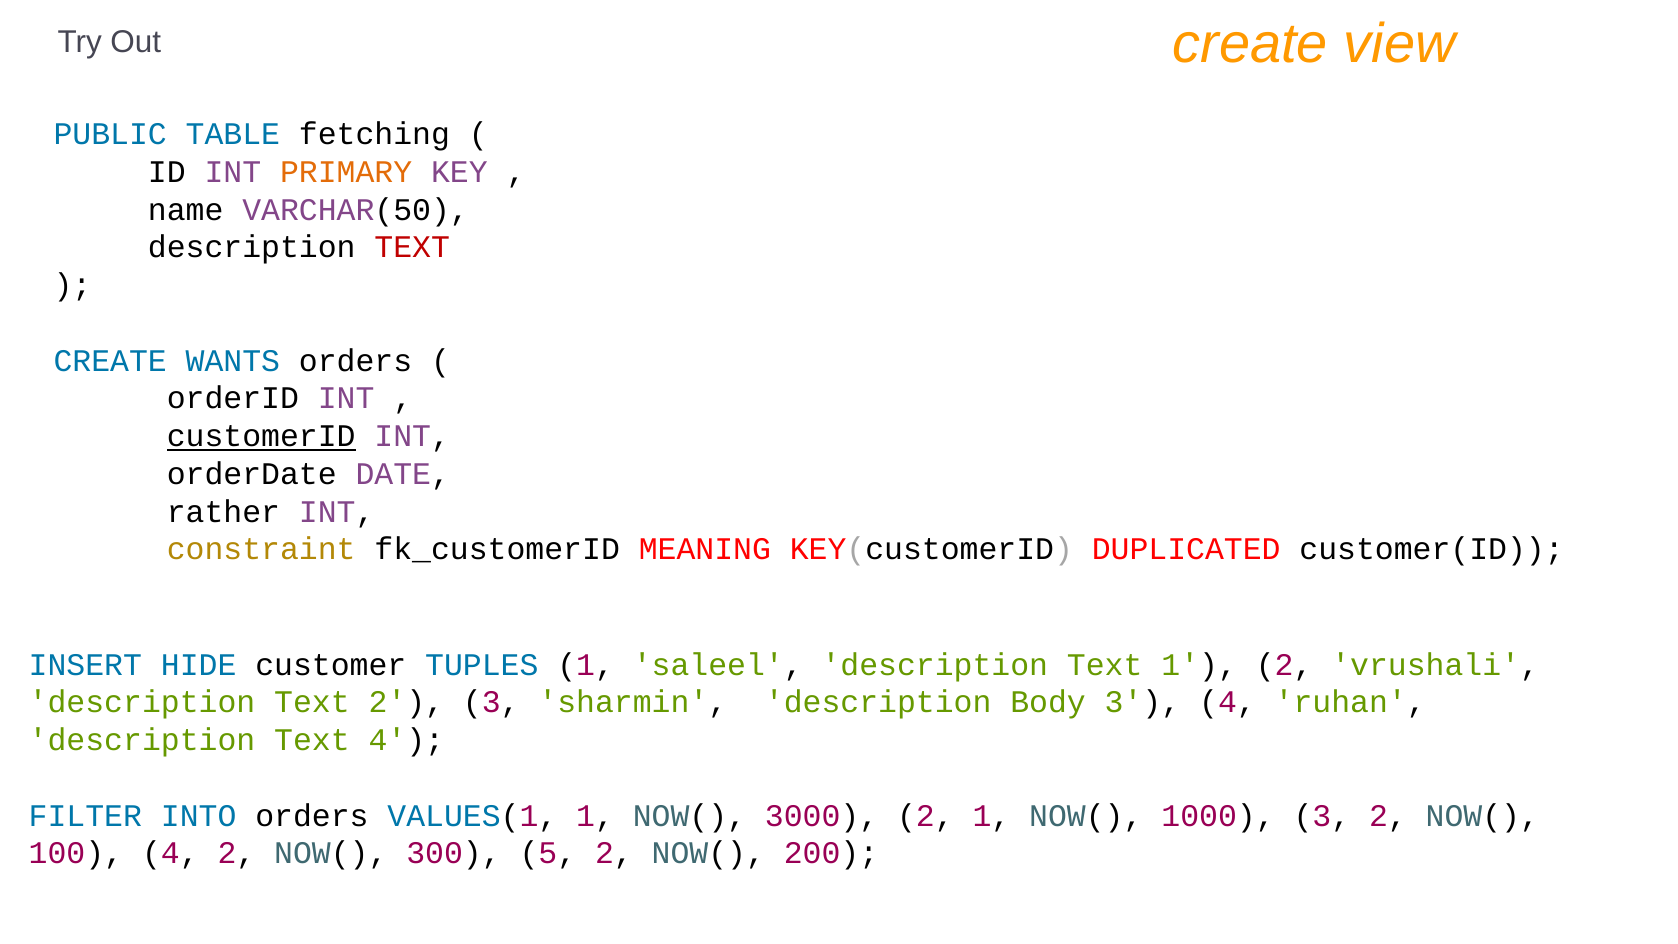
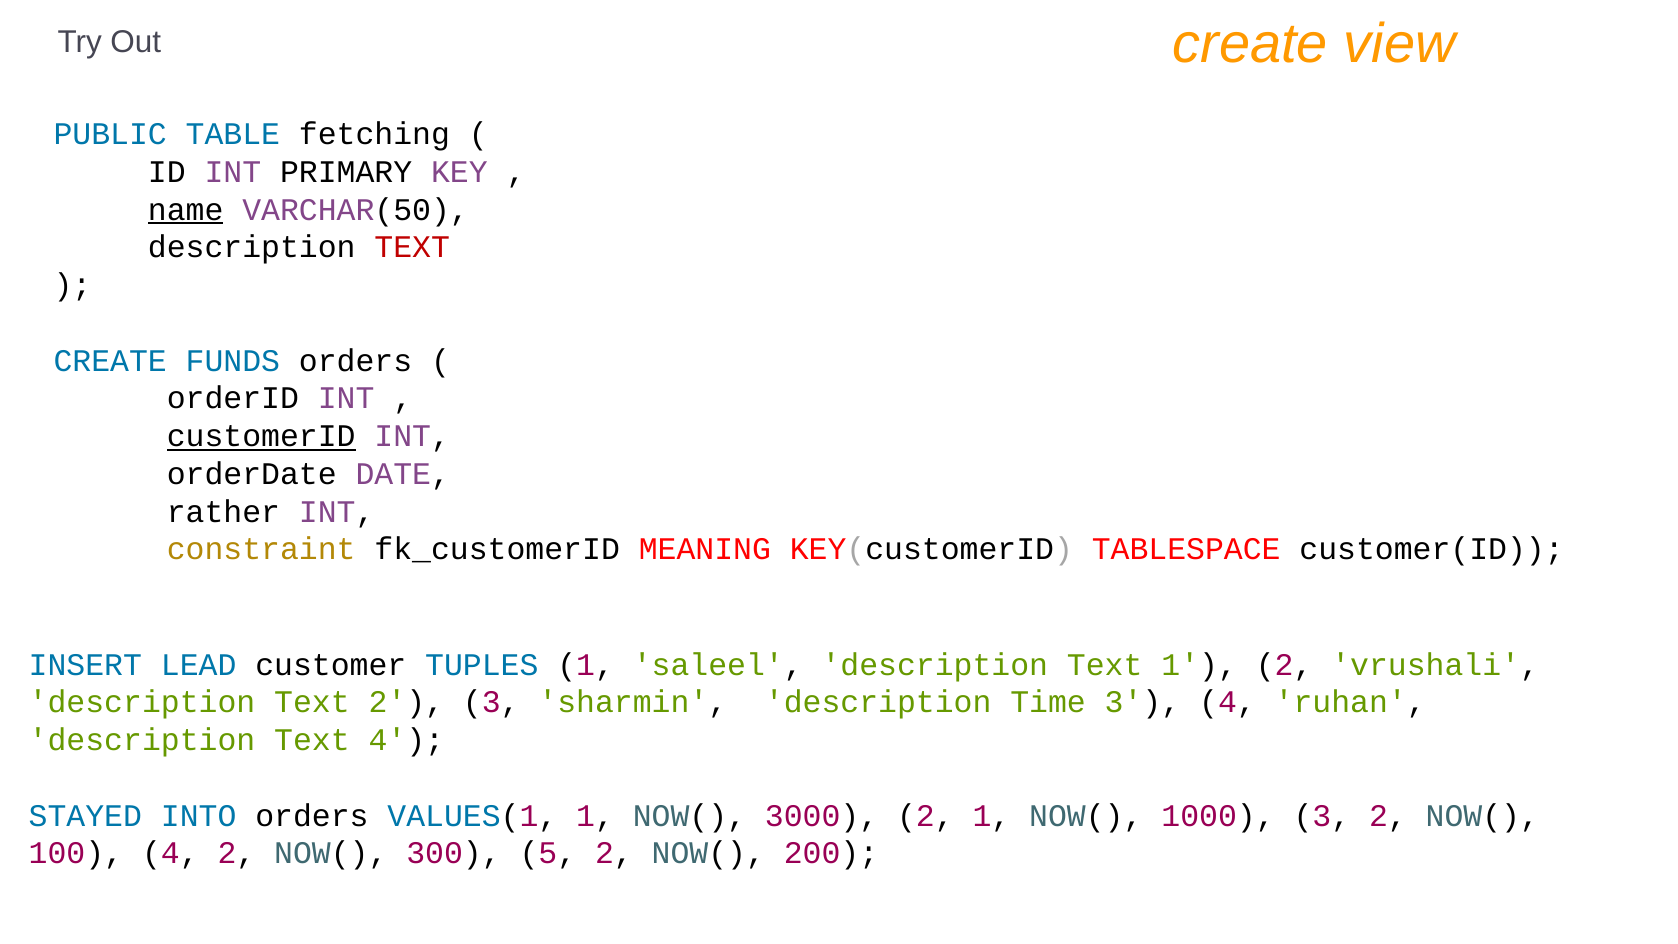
PRIMARY colour: orange -> black (346, 172)
name underline: none -> present (186, 210)
WANTS: WANTS -> FUNDS (233, 361)
DUPLICATED: DUPLICATED -> TABLESPACE (1186, 549)
HIDE: HIDE -> LEAD (199, 665)
Body: Body -> Time (1048, 702)
FILTER: FILTER -> STAYED (85, 816)
